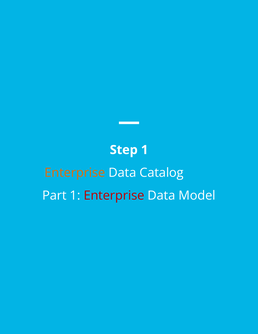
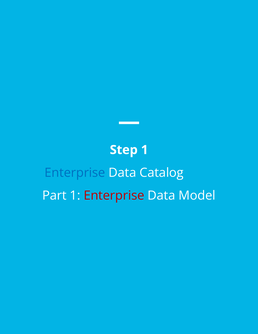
Enterprise colour: orange -> blue (75, 173)
